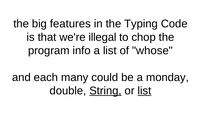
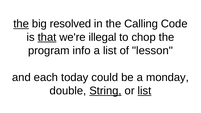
the underline: none -> present (21, 24)
features: features -> resolved (70, 24)
Typing: Typing -> Calling (141, 24)
that underline: none -> present (47, 37)
whose: whose -> lesson (152, 51)
many: many -> today (75, 77)
